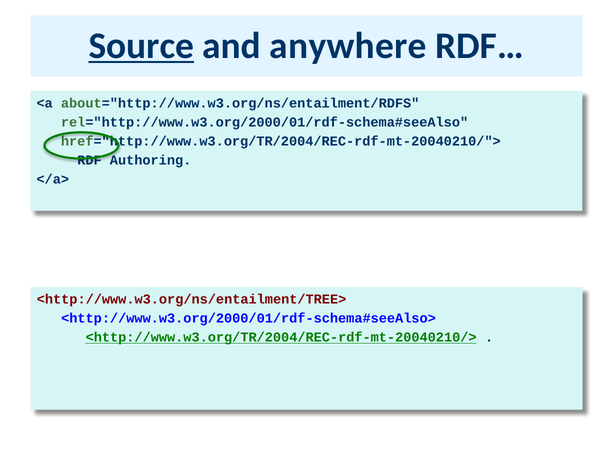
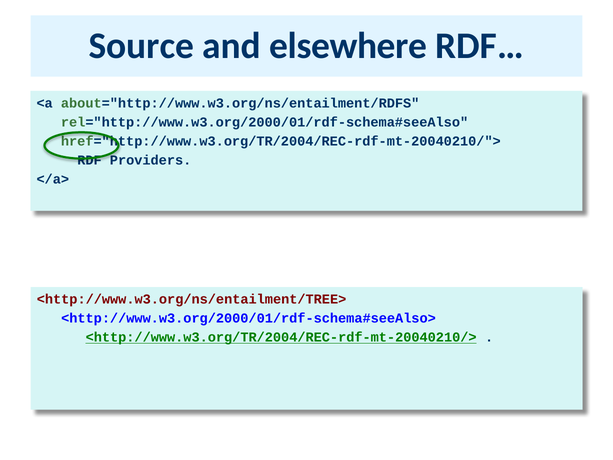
Source underline: present -> none (141, 46)
anywhere: anywhere -> elsewhere (348, 46)
Authoring: Authoring -> Providers (151, 160)
